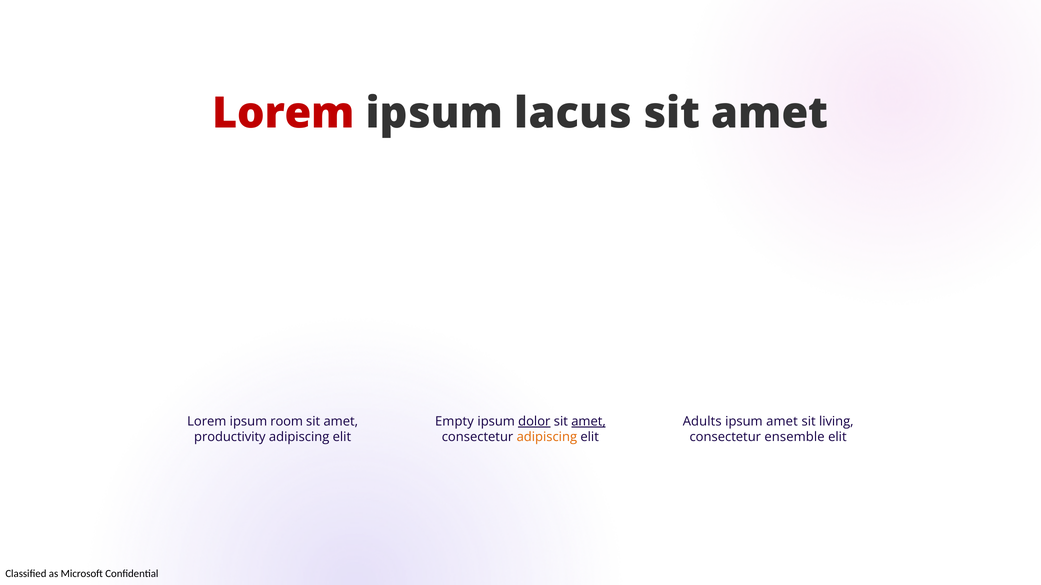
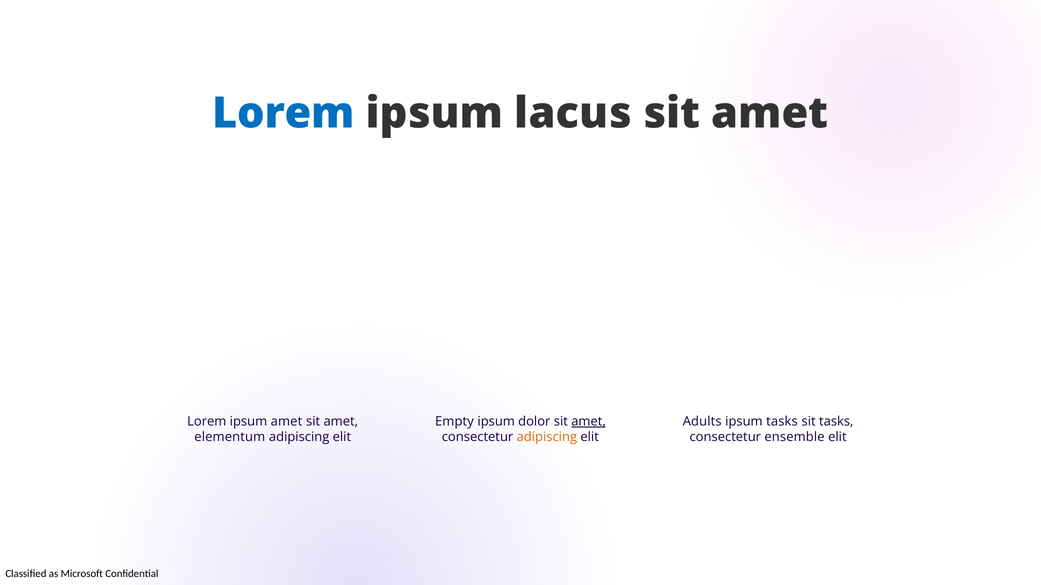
Lorem colour: red -> blue (284, 114)
ipsum room: room -> amet (287, 422)
dolor underline: present -> none (534, 422)
ipsum amet: amet -> tasks (782, 422)
sit living: living -> tasks (836, 422)
productivity: productivity -> elementum (230, 437)
